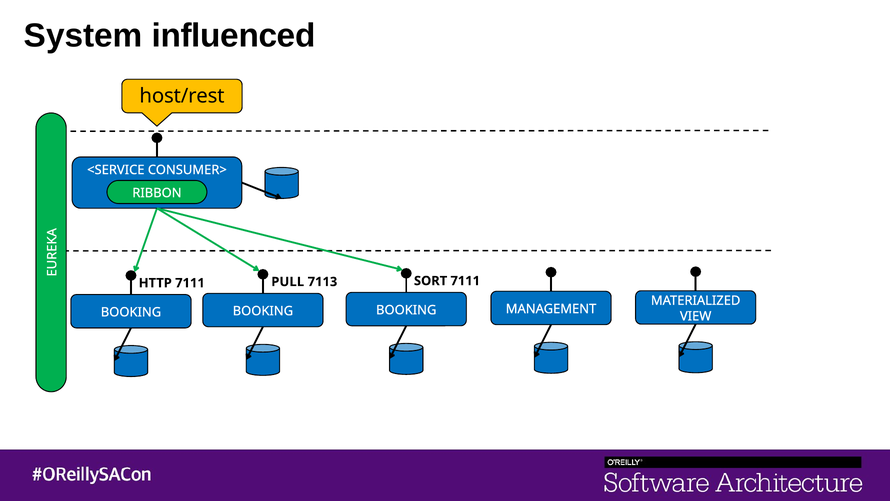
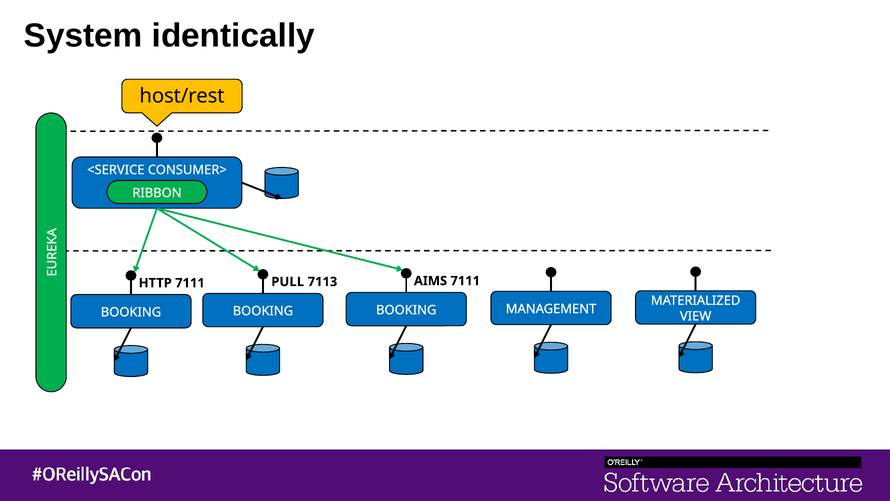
influenced: influenced -> identically (233, 36)
SORT: SORT -> AIMS (431, 281)
